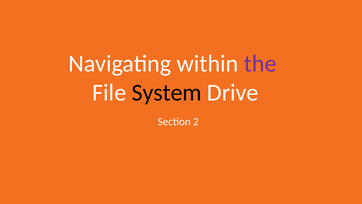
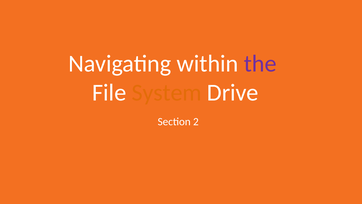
System colour: black -> orange (167, 93)
